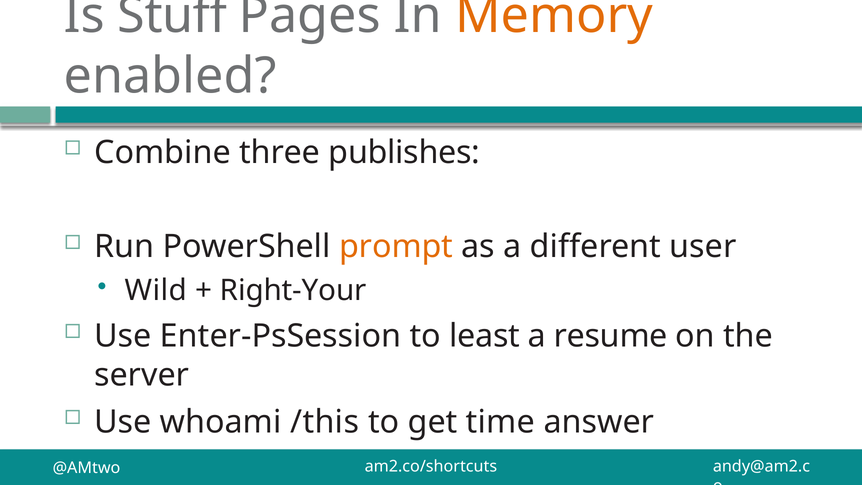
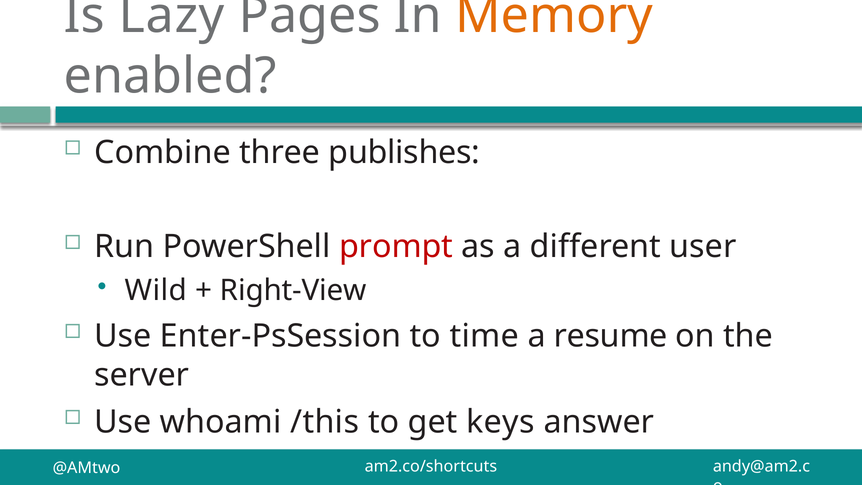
Stuff: Stuff -> Lazy (172, 16)
prompt colour: orange -> red (396, 247)
Right-Your: Right-Your -> Right-View (293, 290)
least: least -> time (484, 336)
time: time -> keys (501, 422)
